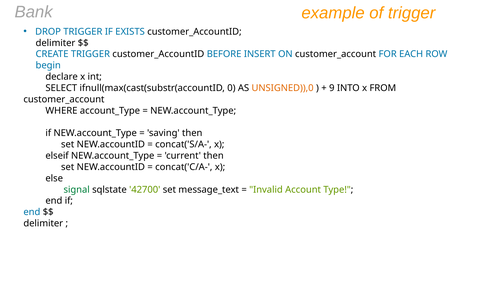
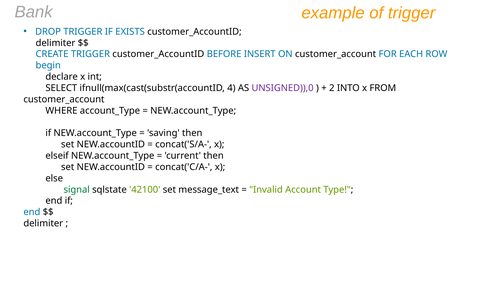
0: 0 -> 4 (231, 88)
UNSIGNED)),0 colour: orange -> purple (283, 88)
9: 9 -> 2 (332, 88)
42700: 42700 -> 42100 (145, 190)
